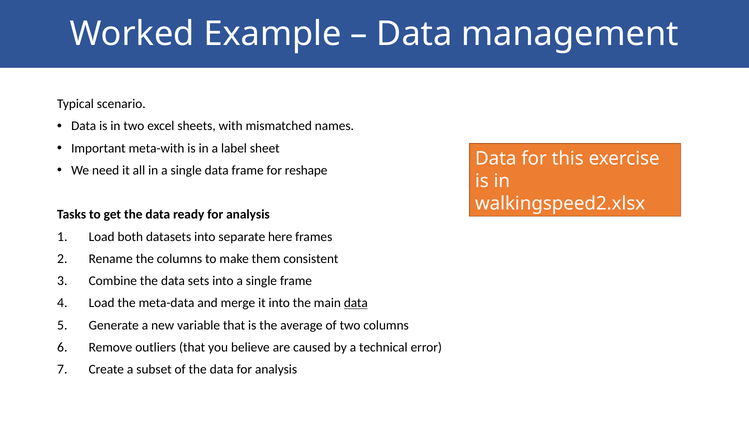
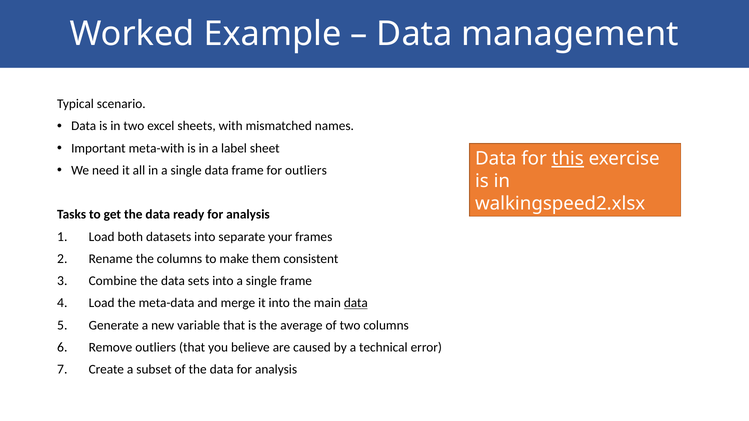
this underline: none -> present (568, 159)
for reshape: reshape -> outliers (306, 170)
here: here -> your (280, 237)
